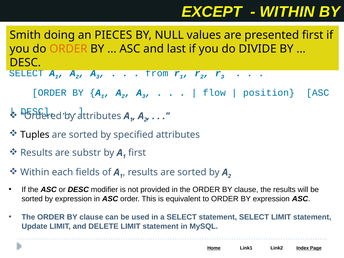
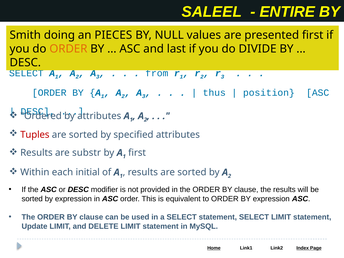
EXCEPT: EXCEPT -> SALEEL (212, 12)
WITHIN: WITHIN -> ENTIRE (287, 12)
flow: flow -> thus (214, 93)
Tuples colour: black -> red (35, 135)
fields: fields -> initial (88, 172)
